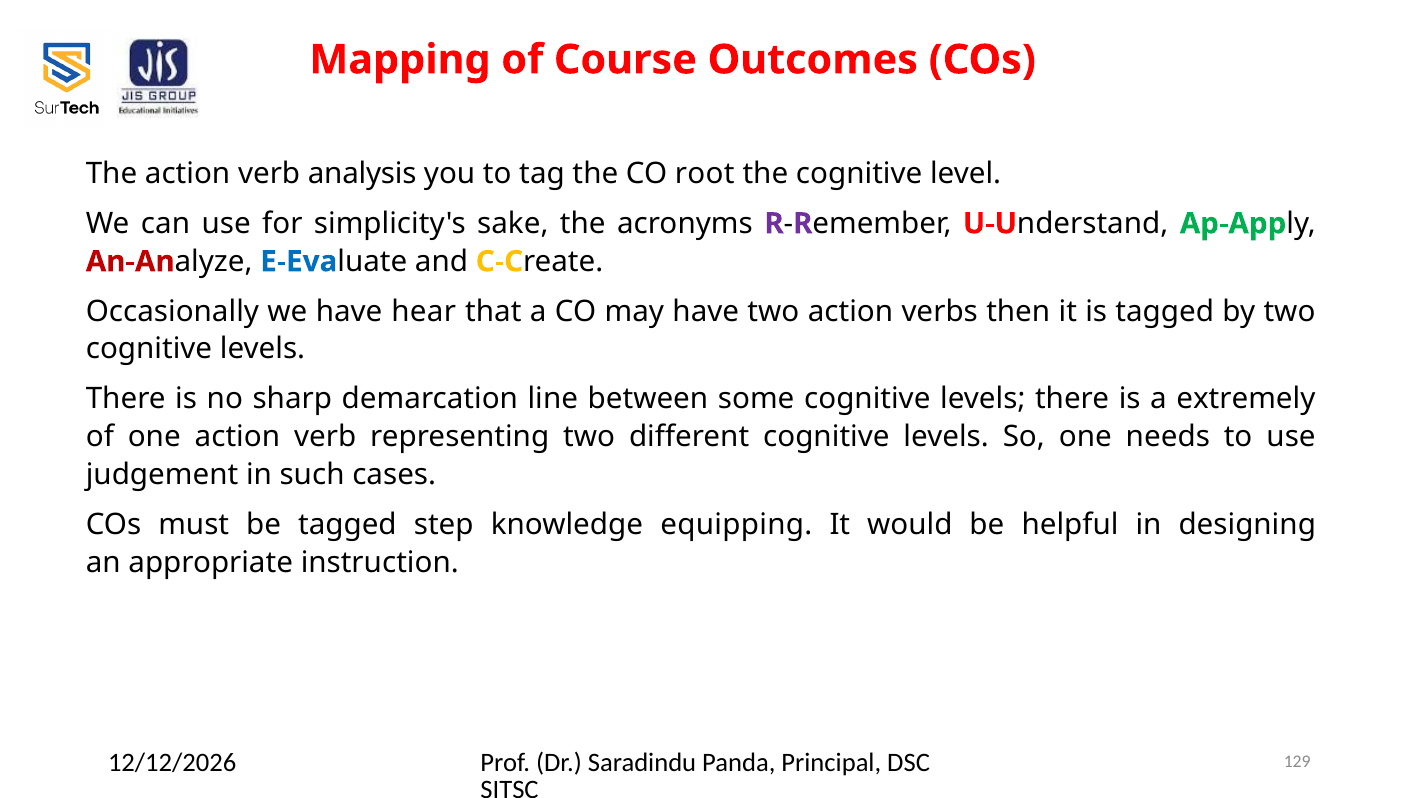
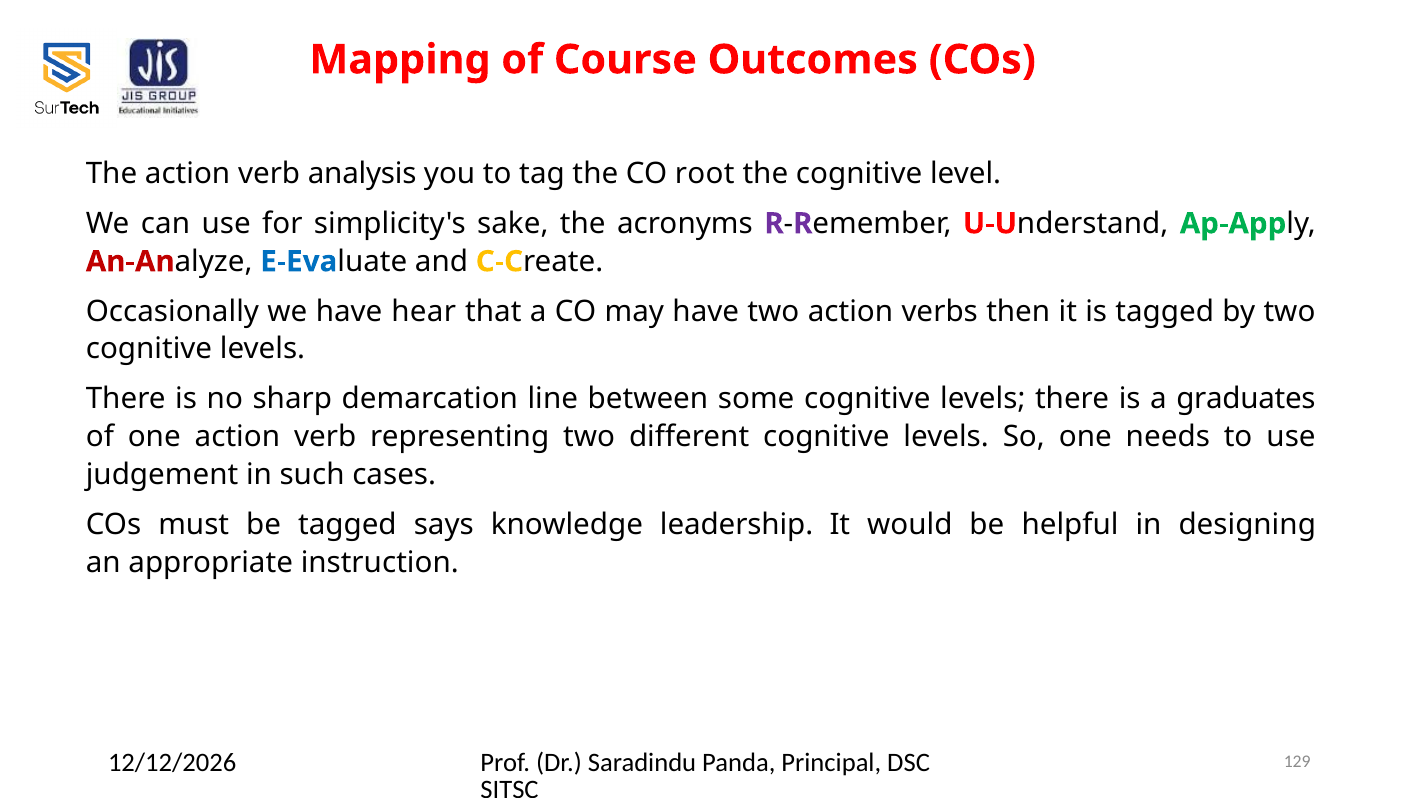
extremely: extremely -> graduates (1246, 399)
step: step -> says (444, 525)
equipping: equipping -> leadership (737, 525)
